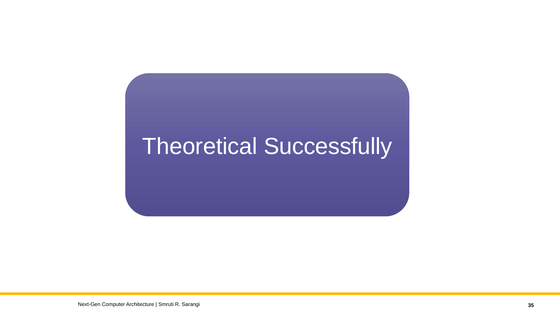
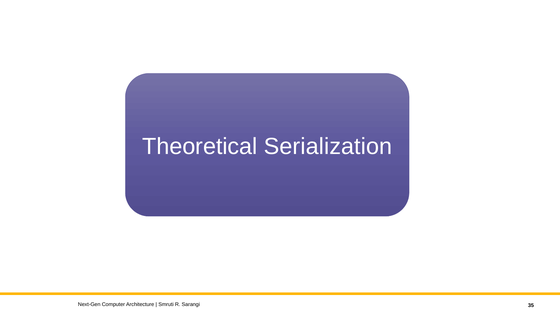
Successfully: Successfully -> Serialization (328, 146)
